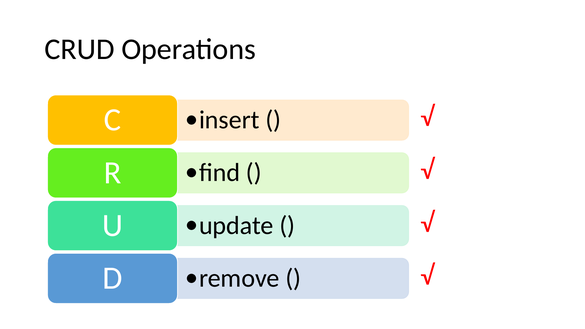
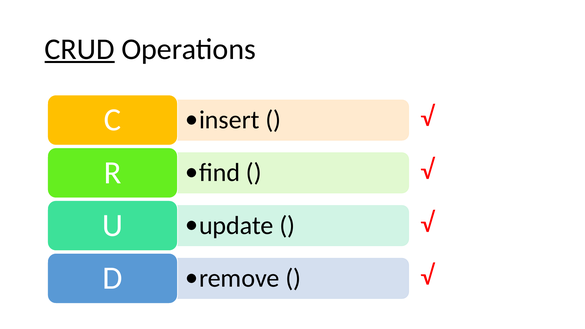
CRUD underline: none -> present (80, 49)
